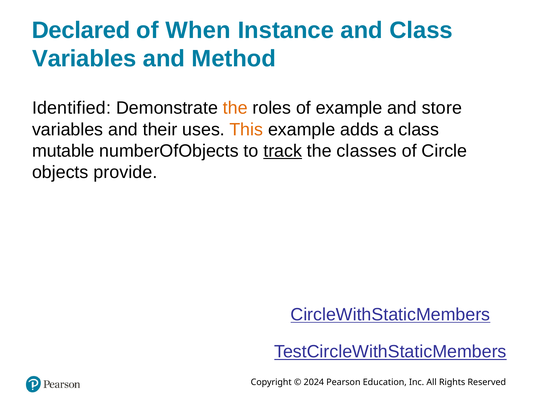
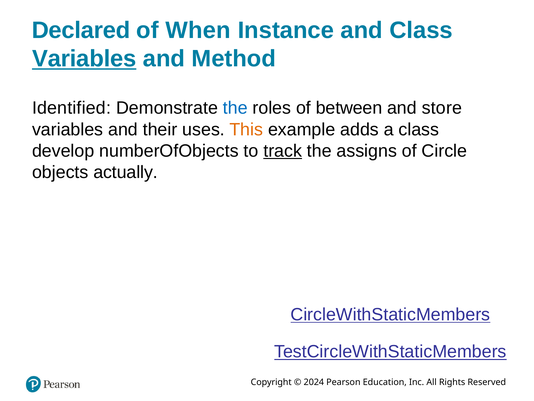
Variables underline: none -> present (84, 59)
the colour: orange -> blue (235, 108)
of example: example -> between (349, 108)
mutable: mutable -> develop (63, 151)
classes: classes -> assigns (367, 151)
provide: provide -> actually (126, 172)
